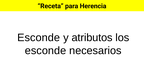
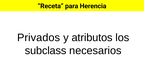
Esconde: Esconde -> Privados (39, 38)
esconde: esconde -> subclass (46, 51)
